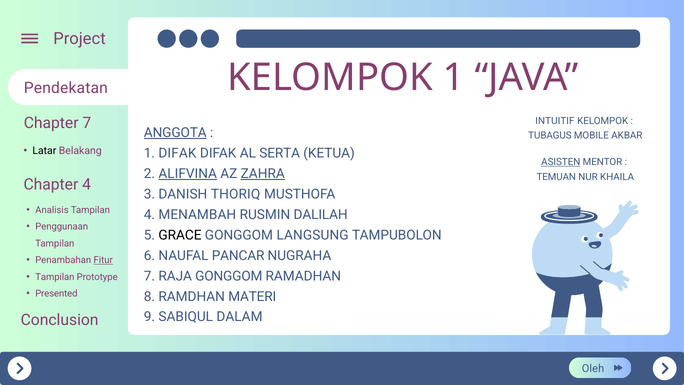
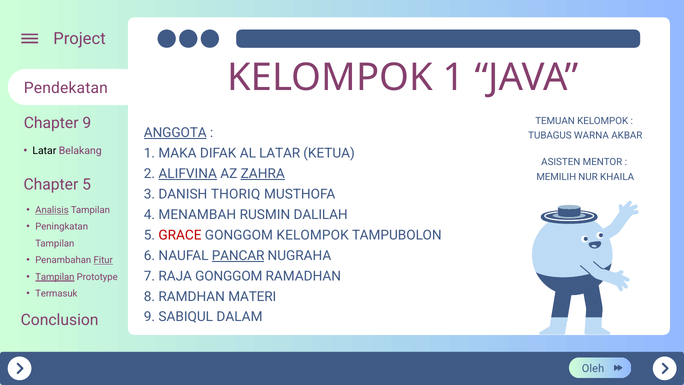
Chapter 7: 7 -> 9 (87, 123)
INTUITIF: INTUITIF -> TEMUAN (555, 121)
MOBILE: MOBILE -> WARNA (591, 135)
1 DIFAK: DIFAK -> MAKA (178, 153)
AL SERTA: SERTA -> LATAR (280, 153)
ASISTEN underline: present -> none (561, 162)
TEMUAN: TEMUAN -> MEMILIH (556, 177)
Chapter 4: 4 -> 5 (87, 184)
Analisis underline: none -> present (52, 210)
Penggunaan: Penggunaan -> Peningkatan (62, 227)
GRACE colour: black -> red (180, 235)
GONGGOM LANGSUNG: LANGSUNG -> KELOMPOK (313, 235)
PANCAR underline: none -> present (238, 255)
Tampilan underline: none -> present (55, 277)
Presented: Presented -> Termasuk (56, 293)
